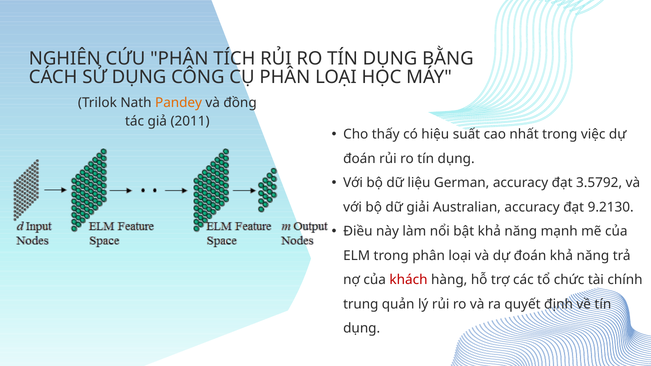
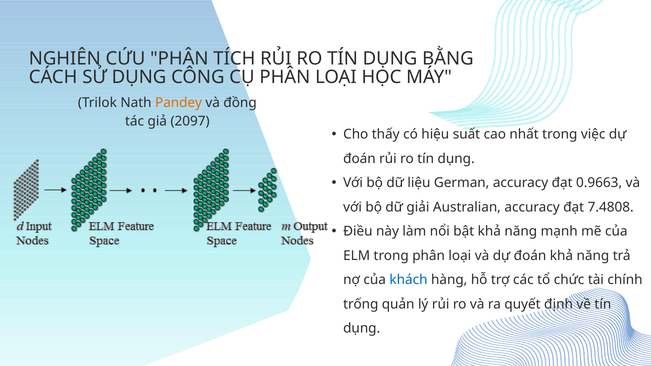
2011: 2011 -> 2097 (190, 121)
3.5792: 3.5792 -> 0.9663 (599, 183)
9.2130: 9.2130 -> 7.4808 (611, 207)
khách colour: red -> blue (408, 280)
trung: trung -> trống (361, 304)
